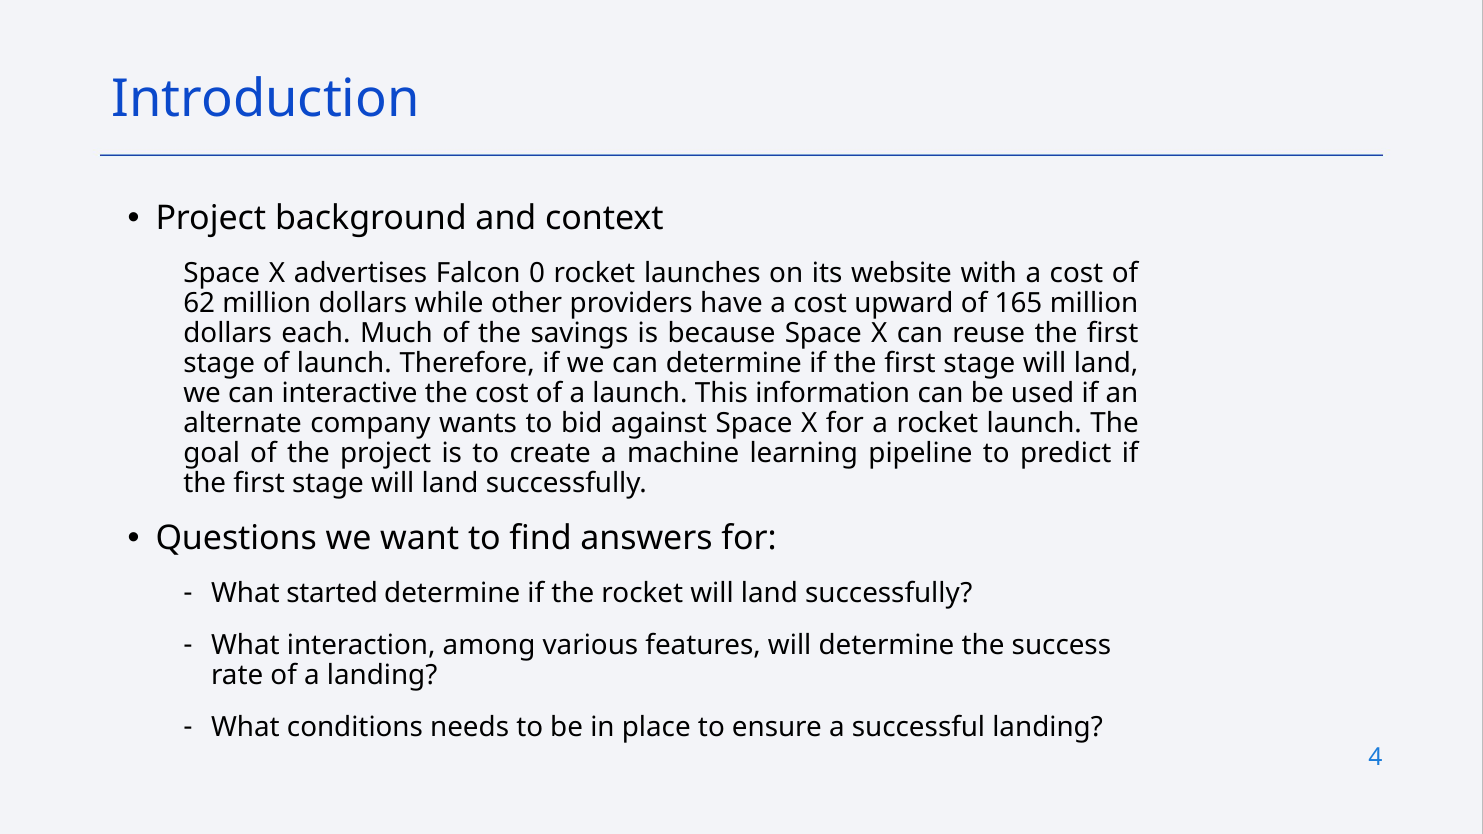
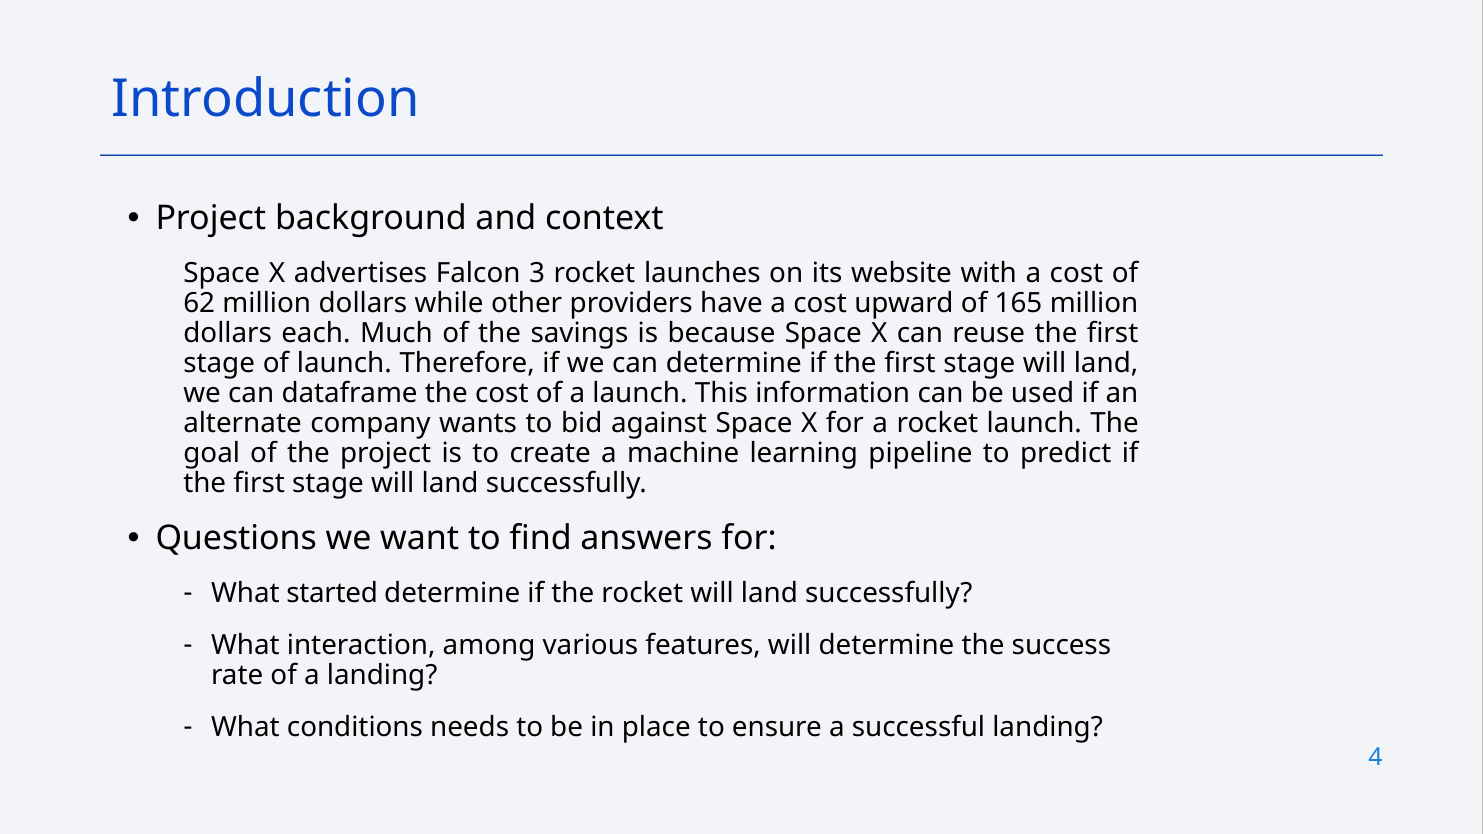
0: 0 -> 3 (537, 274)
interactive: interactive -> dataframe (350, 394)
